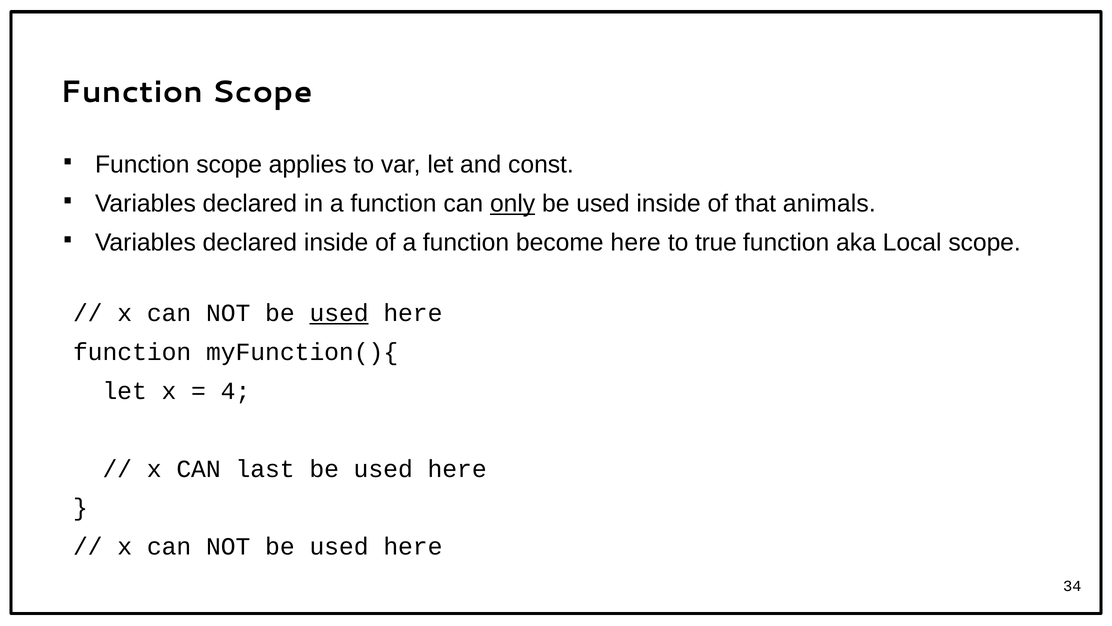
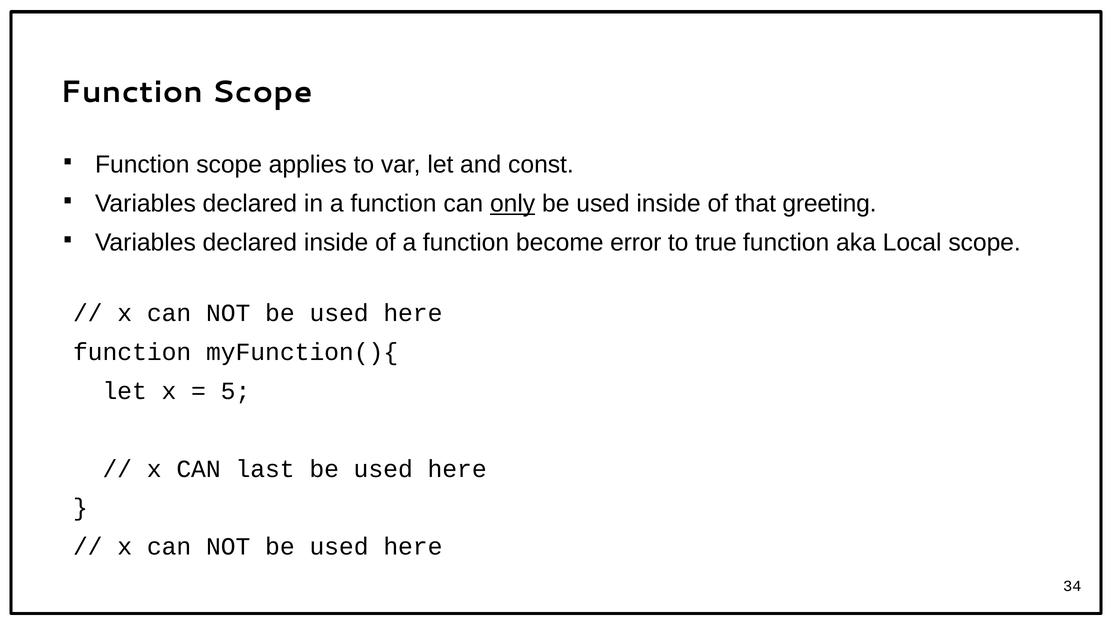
animals: animals -> greeting (829, 203)
become here: here -> error (636, 242)
used underline: present -> none (339, 313)
4: 4 -> 5 (236, 391)
